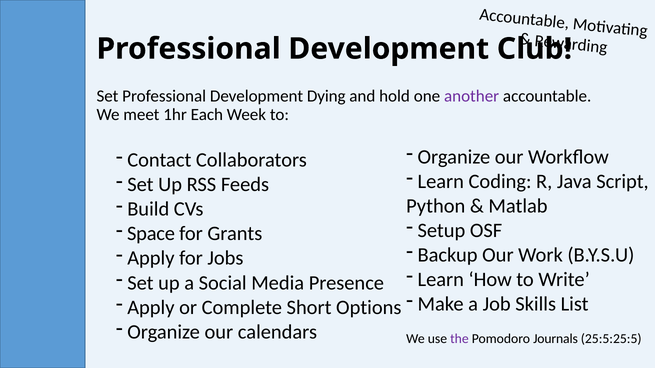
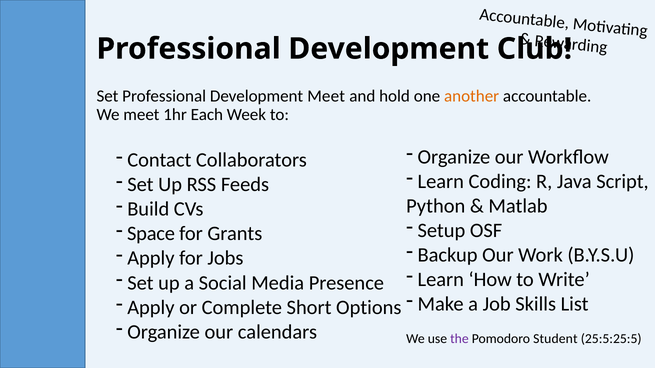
Development Dying: Dying -> Meet (326, 96)
another colour: purple -> orange (472, 96)
Journals: Journals -> Student (555, 339)
